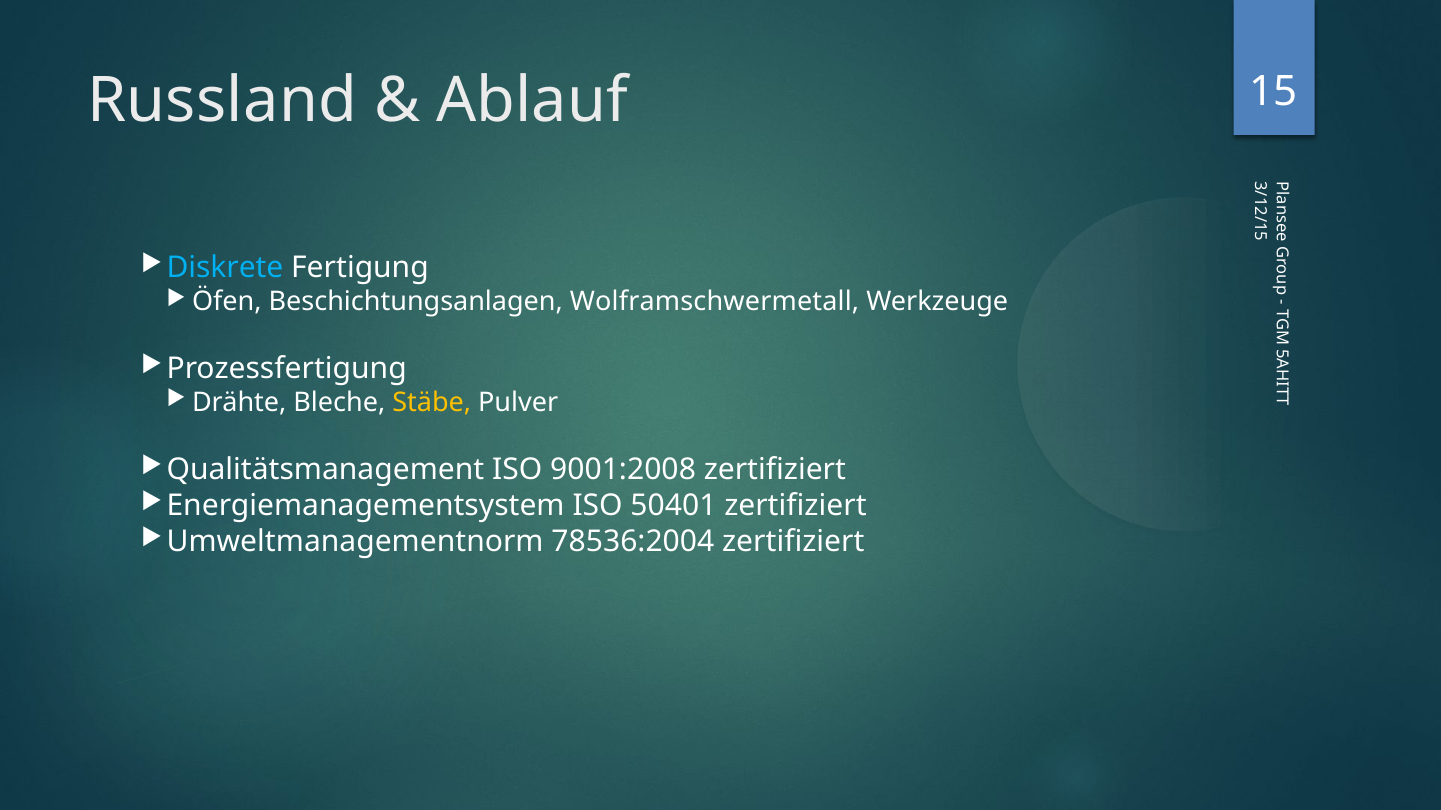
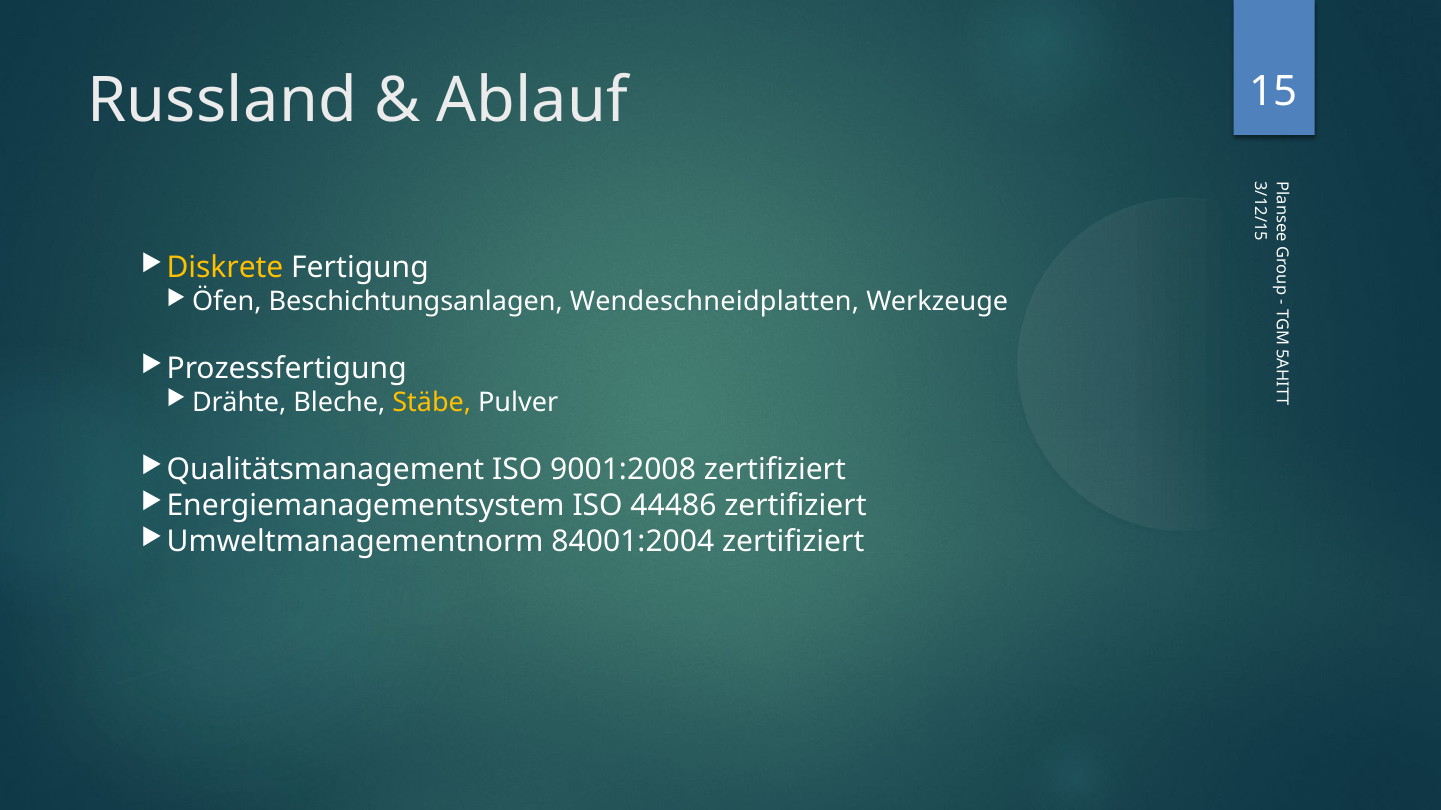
Diskrete colour: light blue -> yellow (225, 268)
Wolframschwermetall: Wolframschwermetall -> Wendeschneidplatten (714, 302)
50401: 50401 -> 44486 (673, 506)
78536:2004: 78536:2004 -> 84001:2004 (633, 542)
